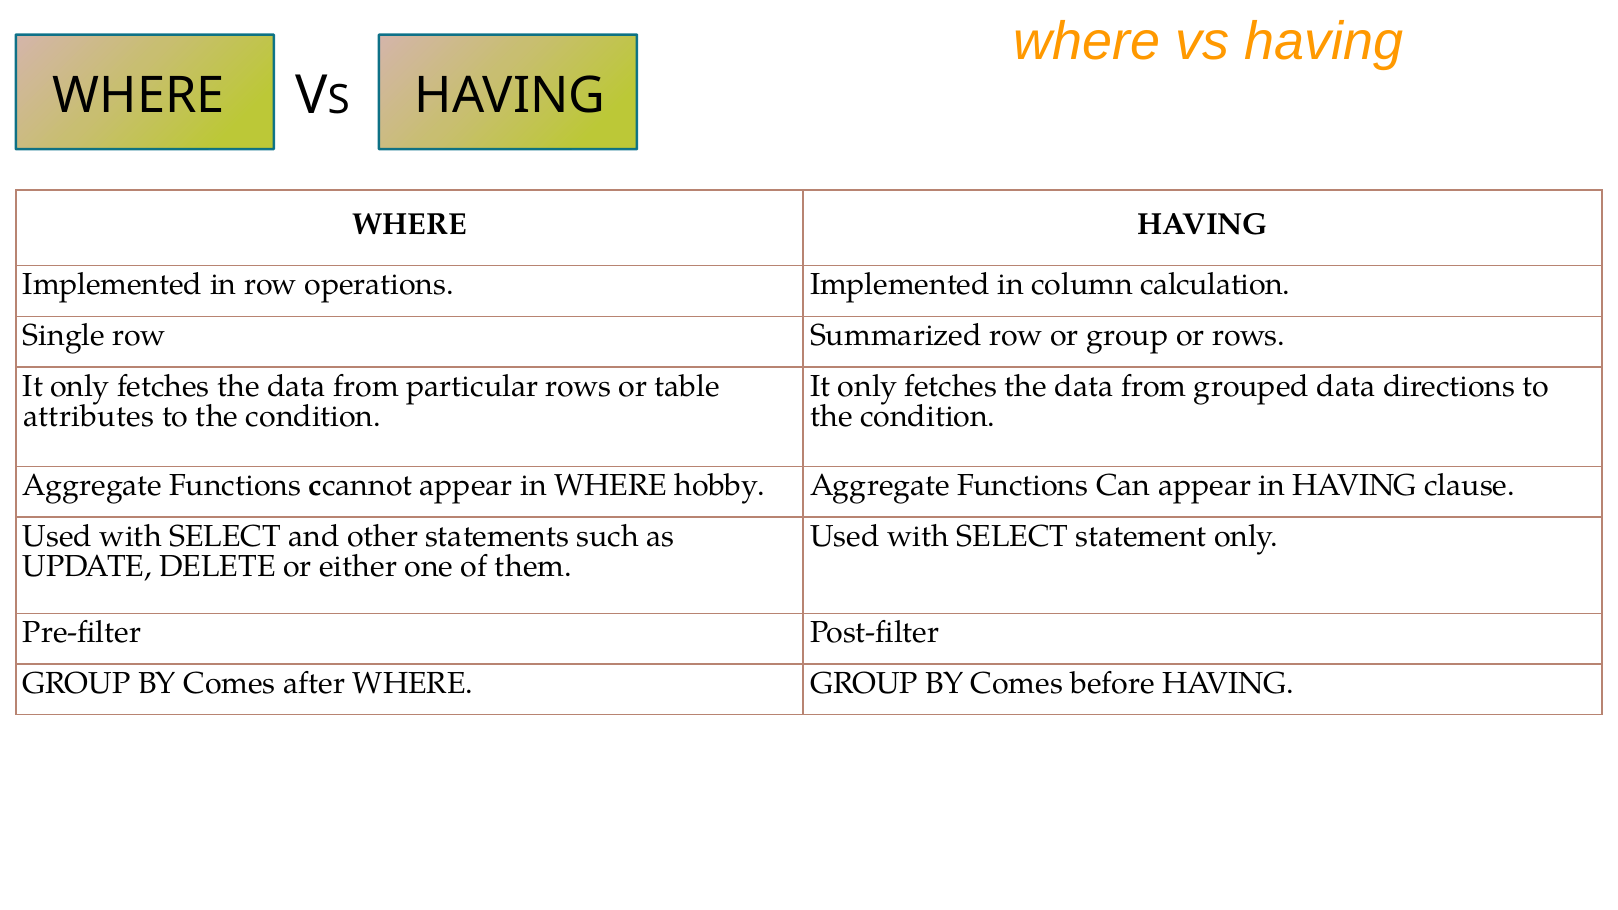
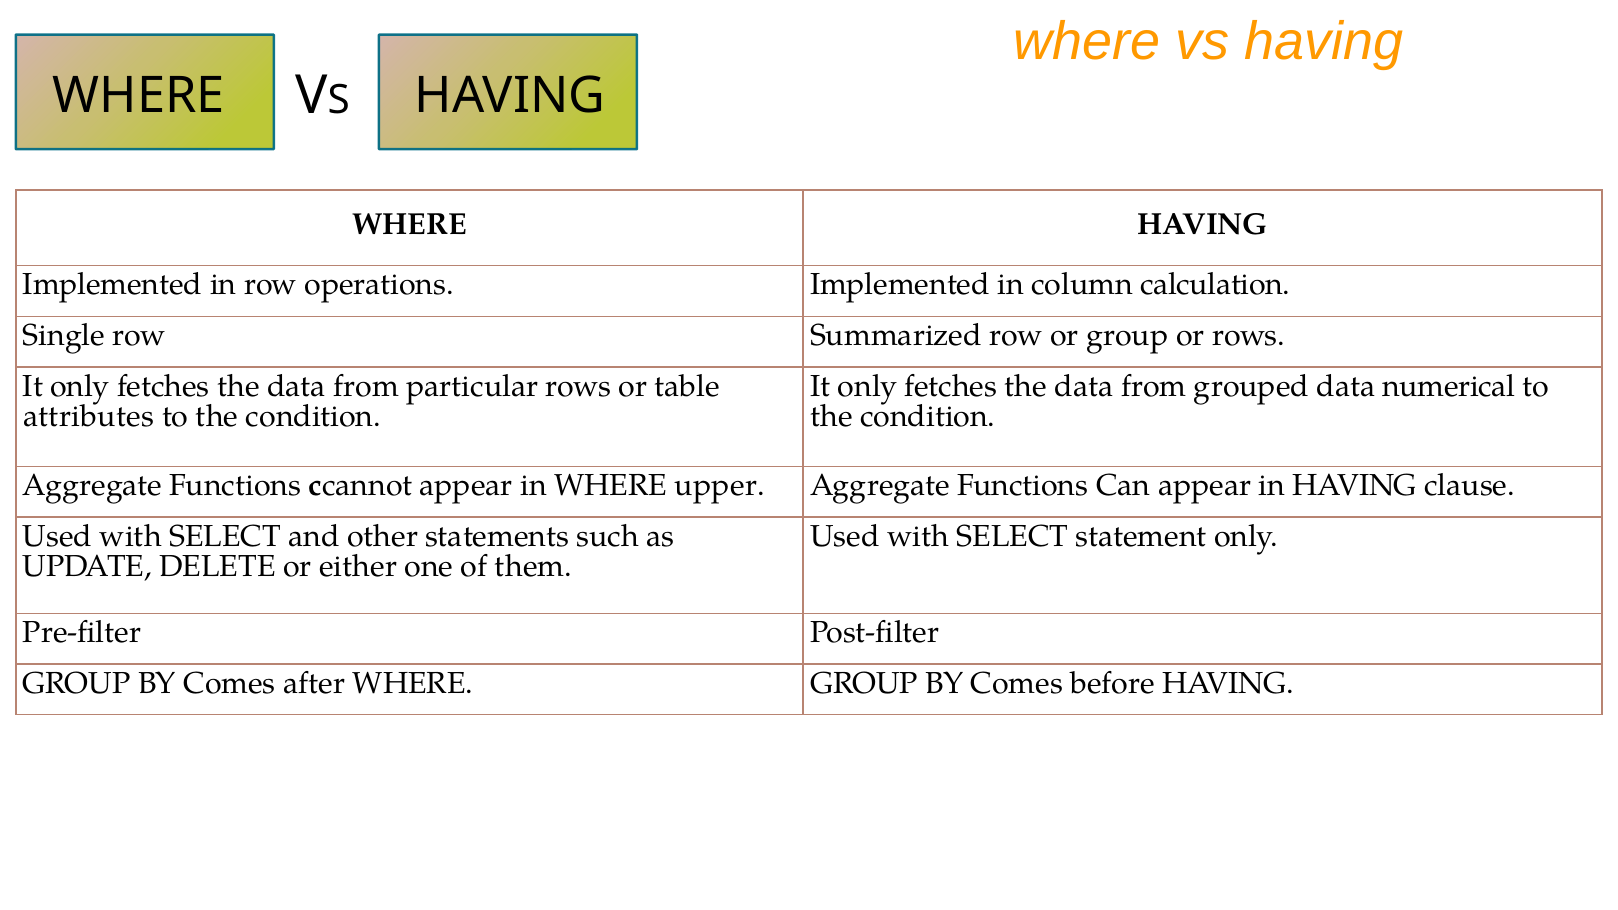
directions: directions -> numerical (1449, 386)
hobby: hobby -> upper (720, 486)
